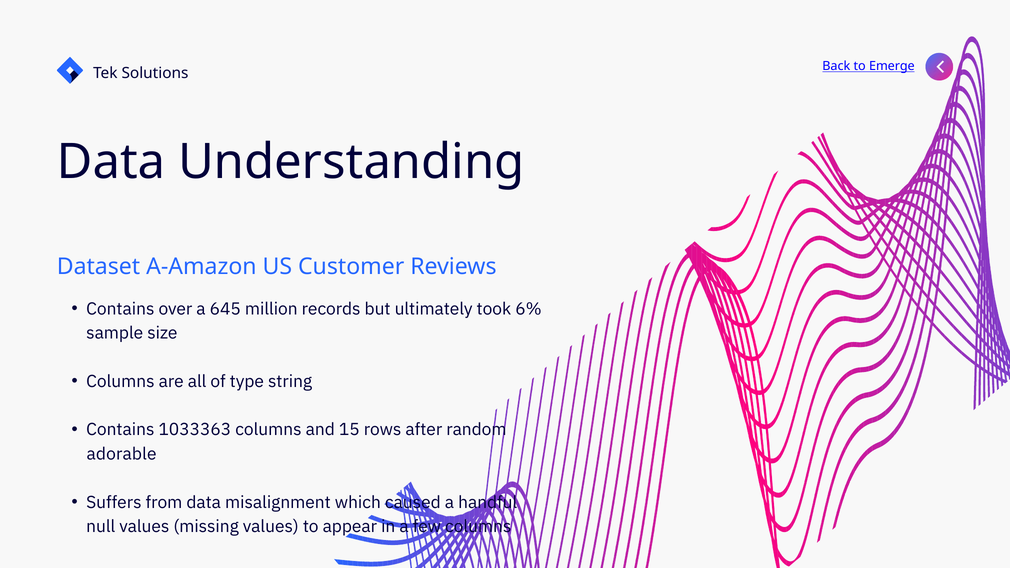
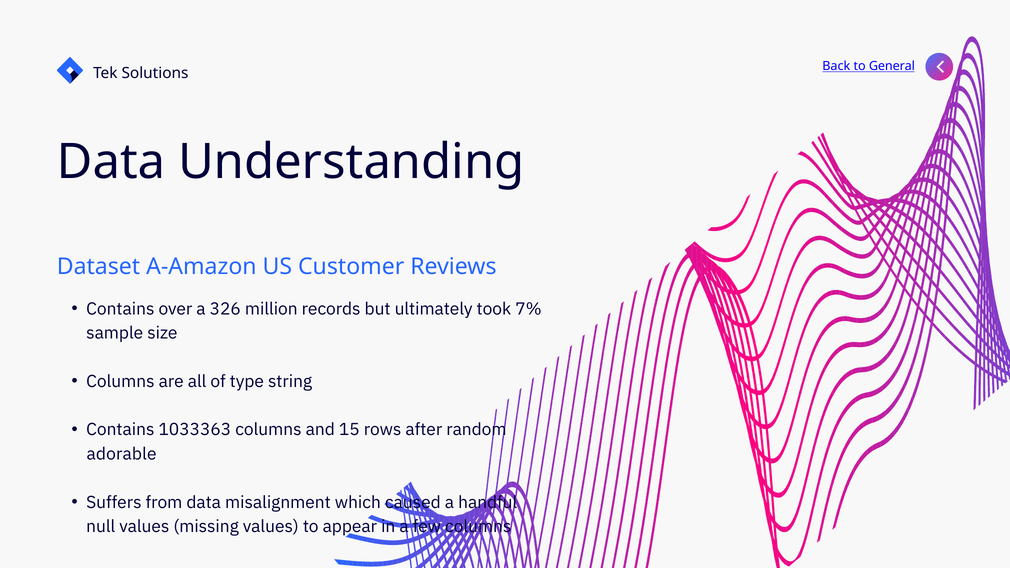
Emerge: Emerge -> General (892, 66)
645: 645 -> 326 (225, 309)
6%: 6% -> 7% (528, 309)
